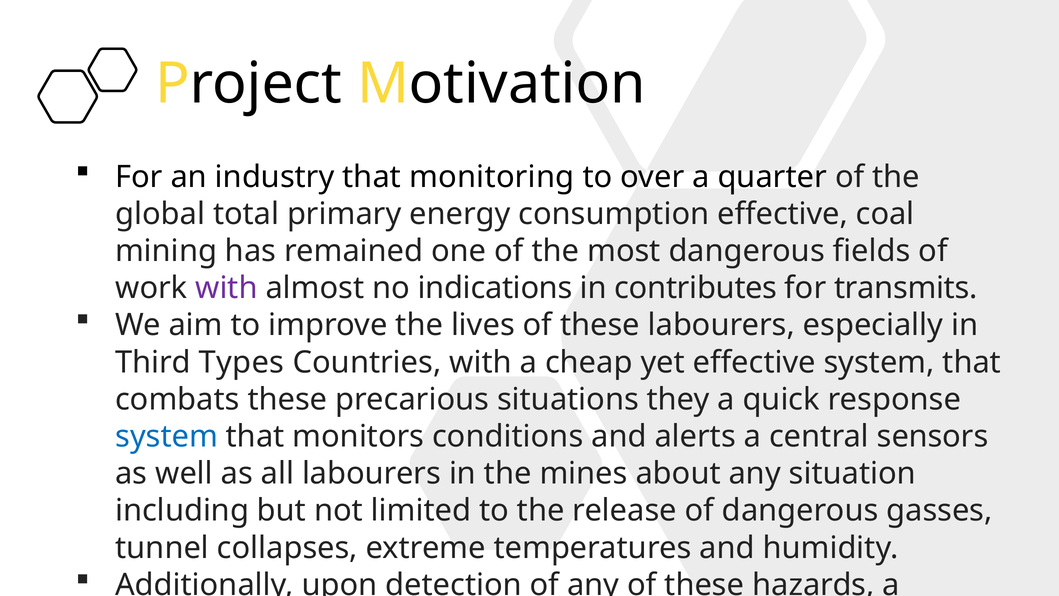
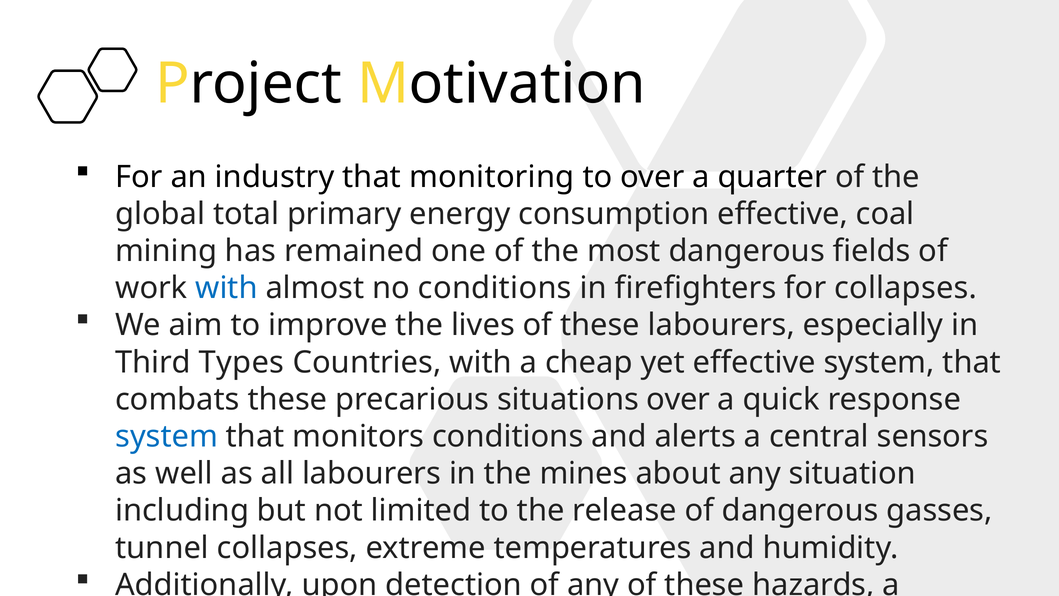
with colour: purple -> blue (227, 288)
no indications: indications -> conditions (495, 288)
contributes: contributes -> firefighters (696, 288)
for transmits: transmits -> collapses (906, 288)
situations they: they -> over (678, 399)
